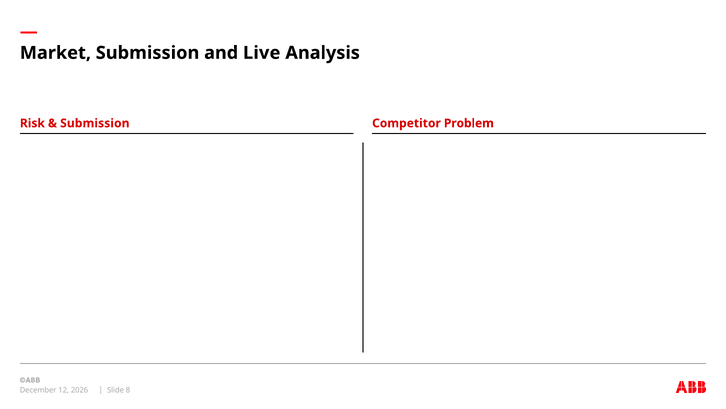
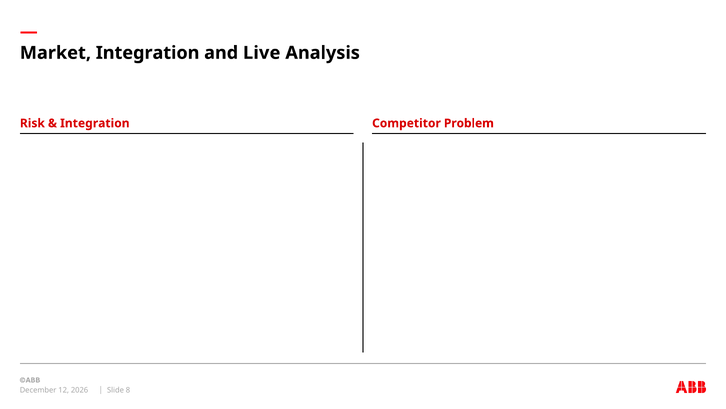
Market Submission: Submission -> Integration (148, 53)
Submission: Submission -> Integration (95, 123)
